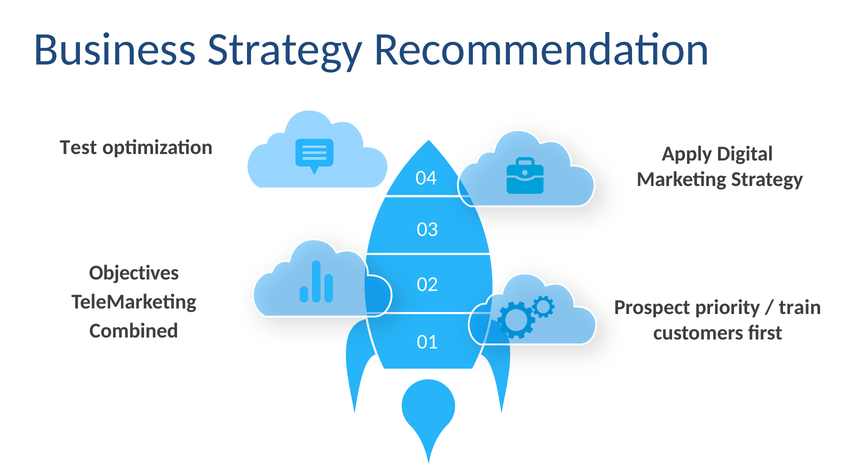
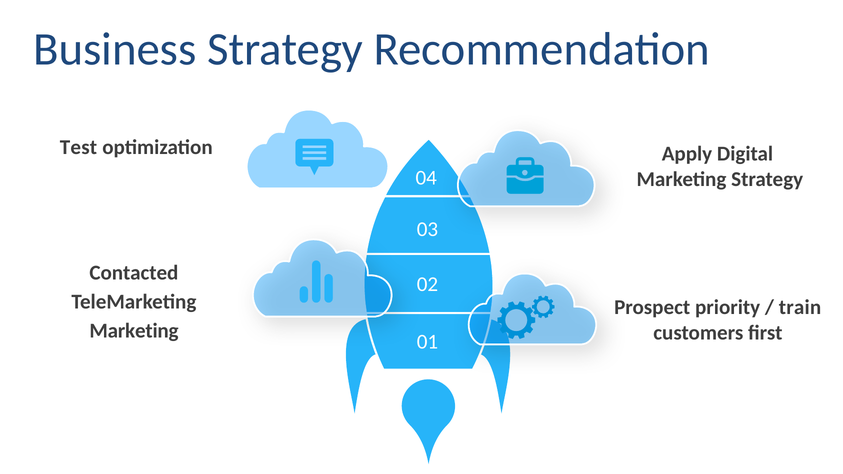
Objectives: Objectives -> Contacted (134, 273)
Combined: Combined -> Marketing (134, 331)
